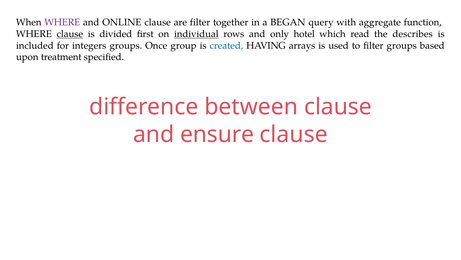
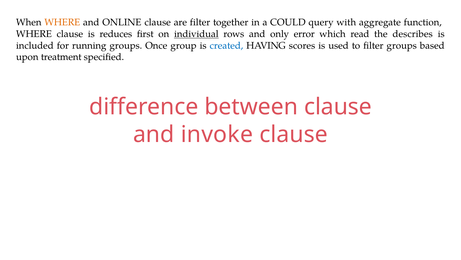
WHERE colour: purple -> orange (62, 22)
BEGAN: BEGAN -> COULD (288, 22)
clause underline: present -> none (70, 34)
divided: divided -> reduces (116, 34)
hotel: hotel -> error (304, 34)
integers: integers -> running (89, 45)
arrays: arrays -> scores (302, 45)
ensure: ensure -> invoke (217, 134)
